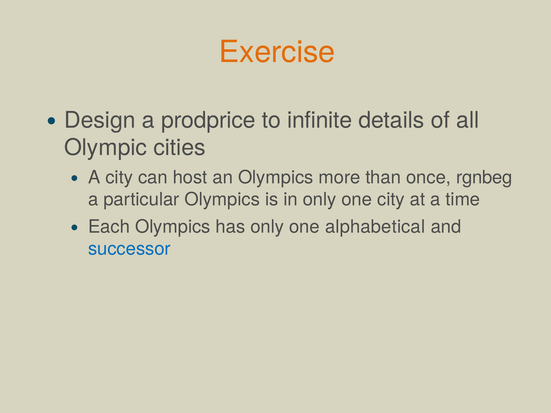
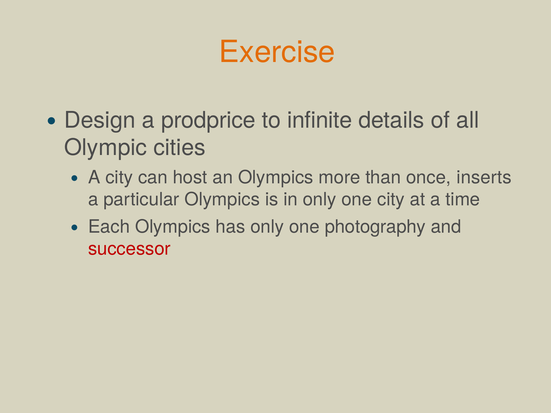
rgnbeg: rgnbeg -> inserts (484, 178)
alphabetical: alphabetical -> photography (375, 227)
successor colour: blue -> red (129, 249)
